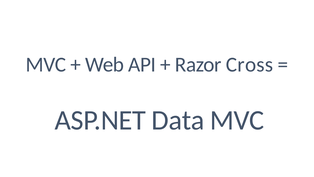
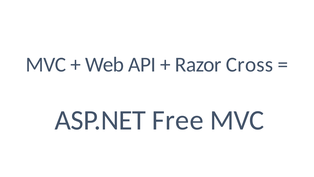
Data: Data -> Free (178, 120)
